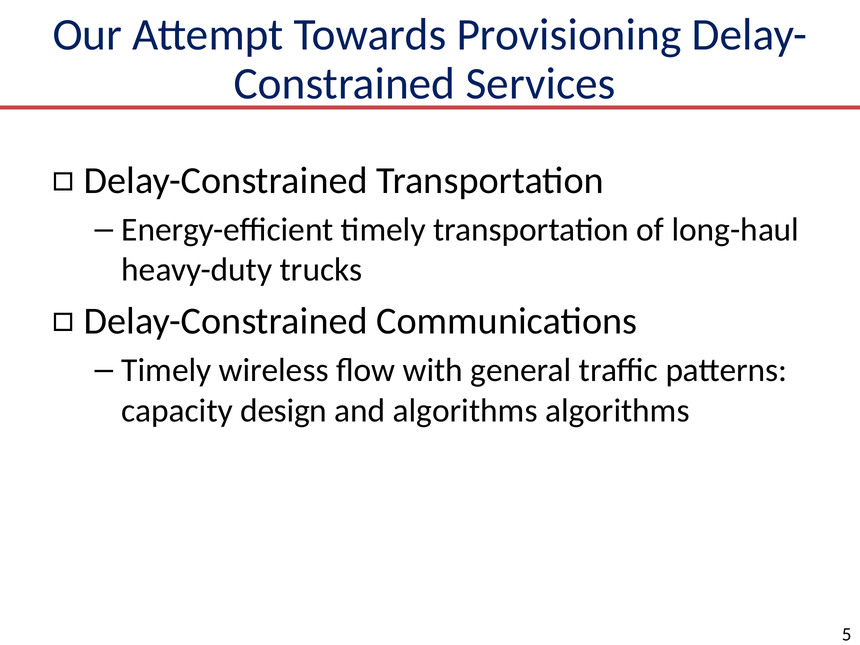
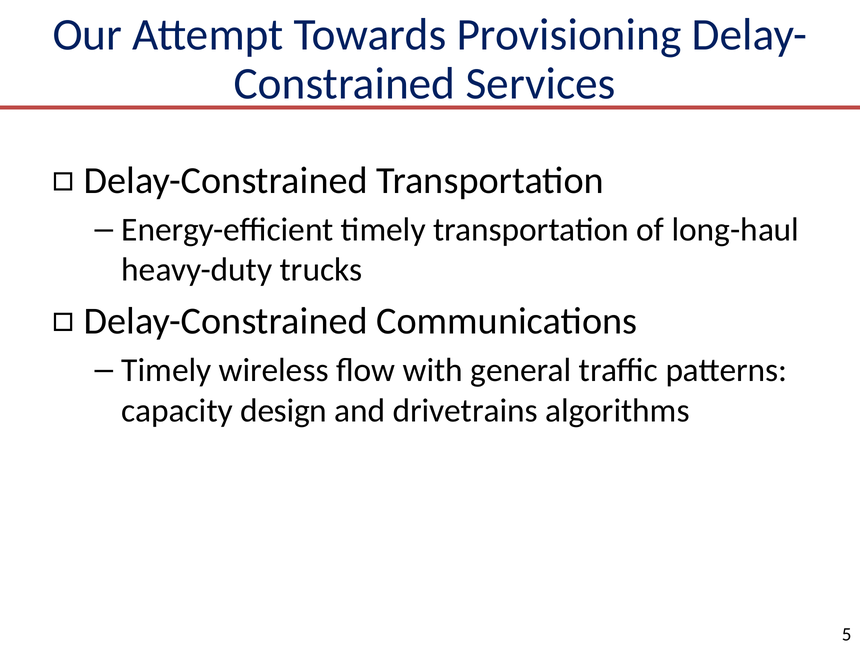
and algorithms: algorithms -> drivetrains (465, 410)
